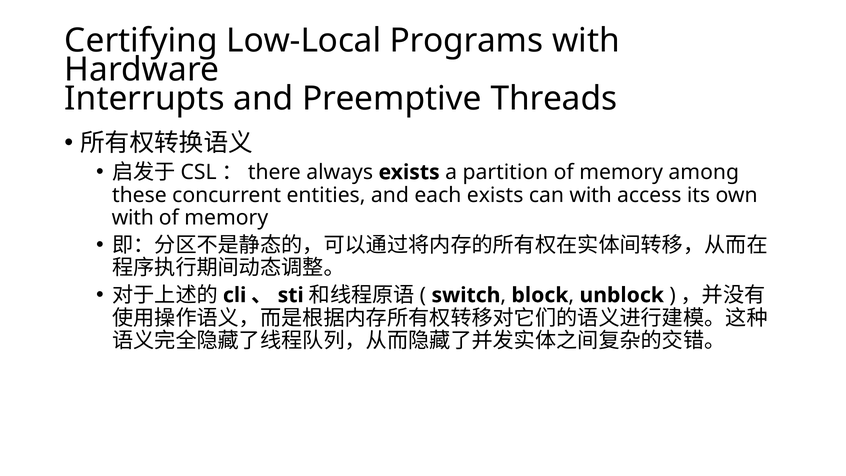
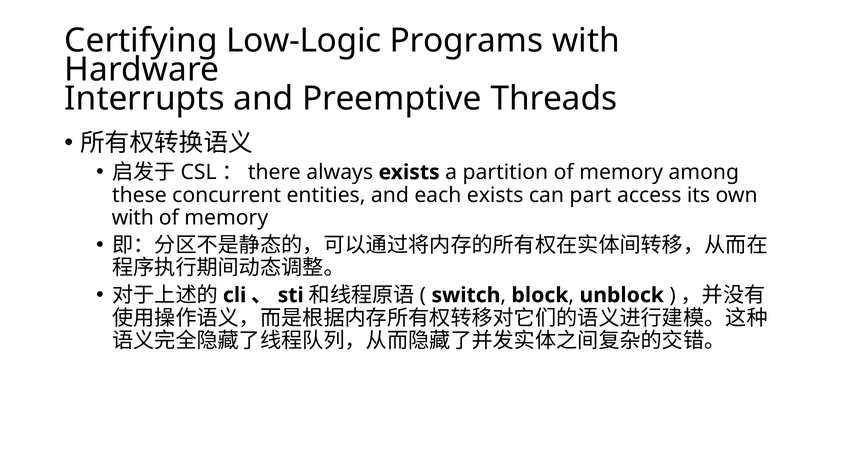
Low-Local: Low-Local -> Low-Logic (304, 41)
can with: with -> part (590, 195)
